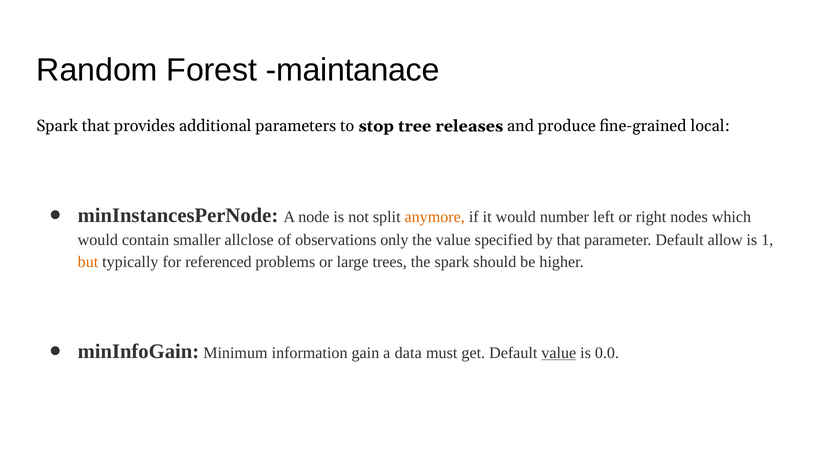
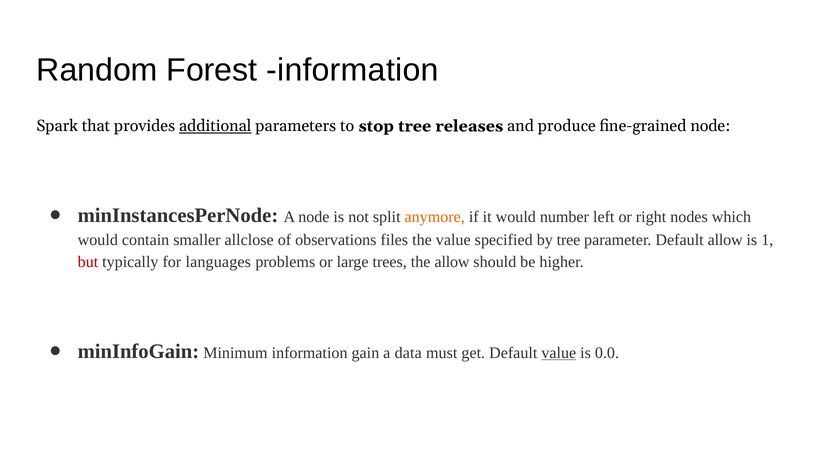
Forest maintanace: maintanace -> information (352, 70)
additional underline: none -> present (215, 126)
fine-grained local: local -> node (710, 126)
only: only -> files (394, 240)
by that: that -> tree (568, 240)
but colour: orange -> red (88, 262)
referenced: referenced -> languages (218, 262)
the spark: spark -> allow (452, 262)
